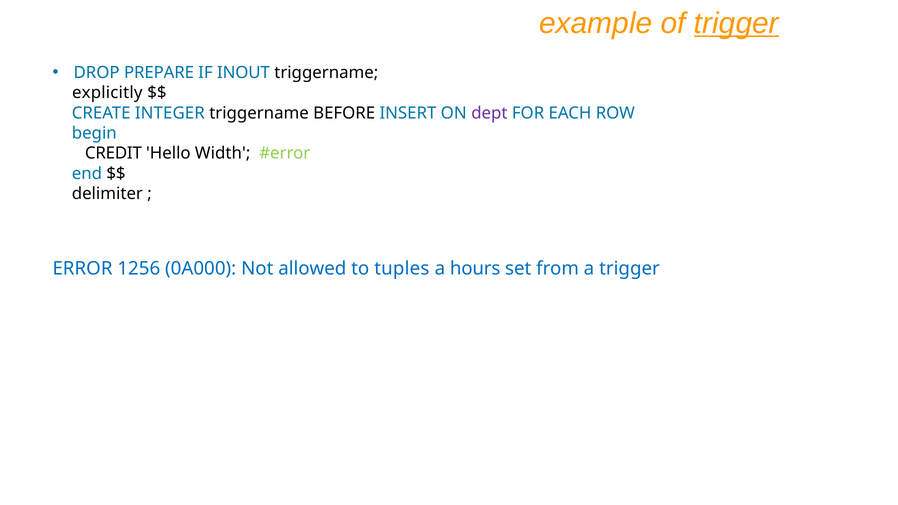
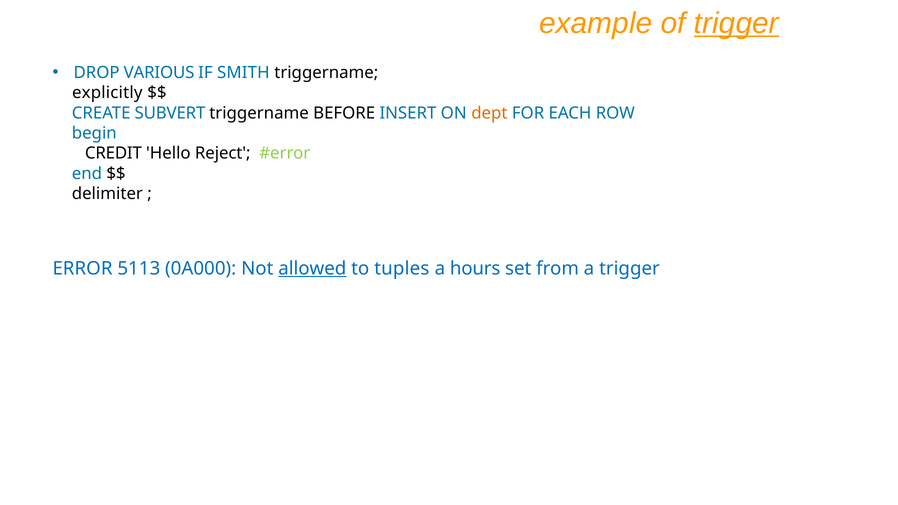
PREPARE: PREPARE -> VARIOUS (159, 73)
INOUT: INOUT -> SMITH (243, 73)
INTEGER: INTEGER -> SUBVERT (170, 113)
dept colour: purple -> orange (489, 113)
Width: Width -> Reject (223, 153)
1256: 1256 -> 5113 (139, 268)
allowed underline: none -> present (312, 268)
